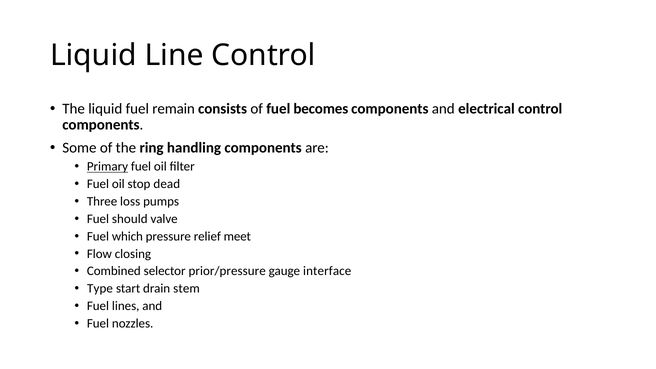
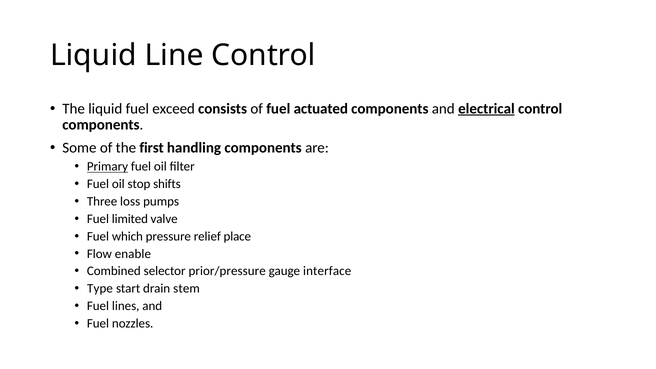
remain: remain -> exceed (174, 109)
becomes: becomes -> actuated (321, 109)
electrical underline: none -> present (486, 109)
ring: ring -> first (152, 148)
dead: dead -> shifts (167, 184)
should: should -> limited (130, 219)
meet: meet -> place (237, 236)
closing: closing -> enable (133, 254)
